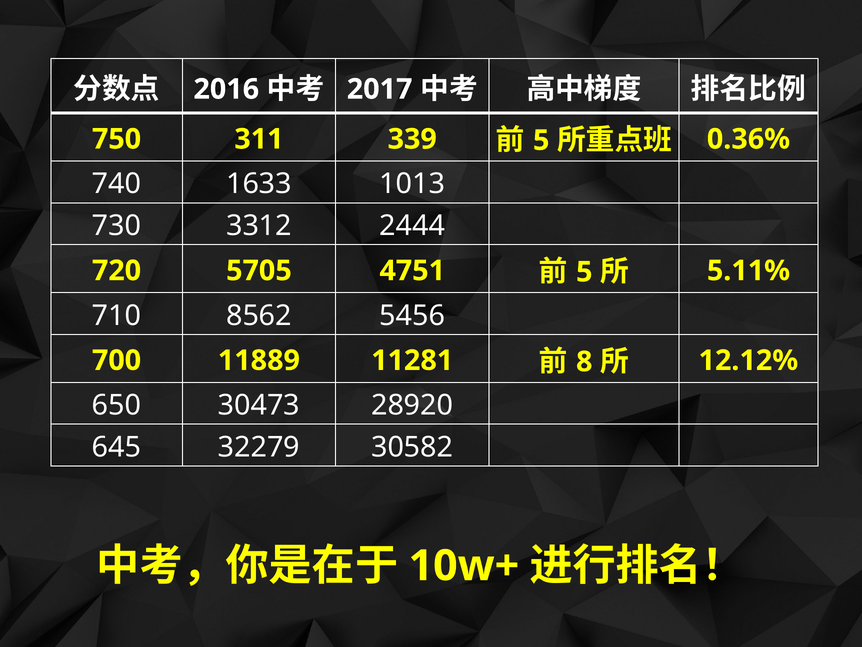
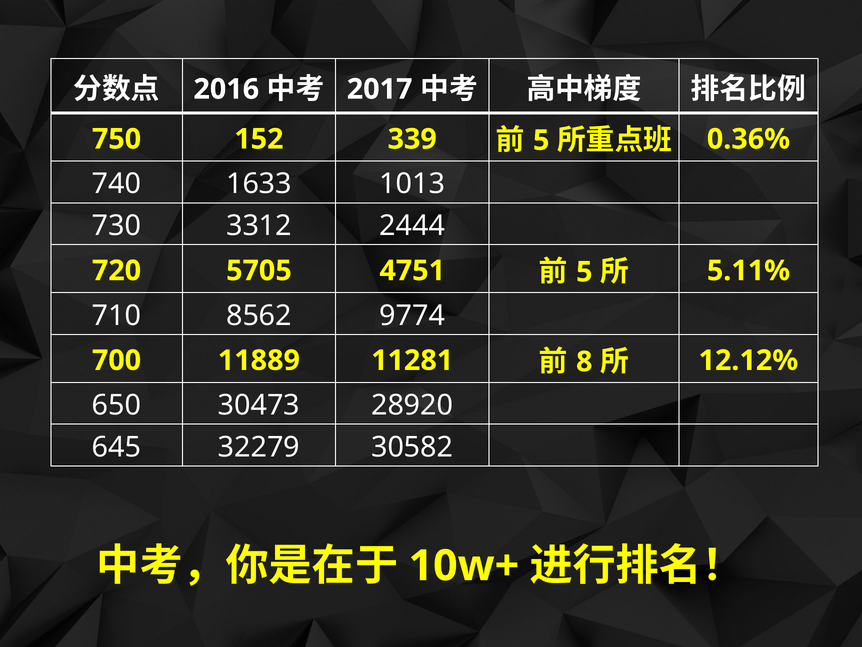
311: 311 -> 152 (259, 139)
5456: 5456 -> 9774 (412, 315)
